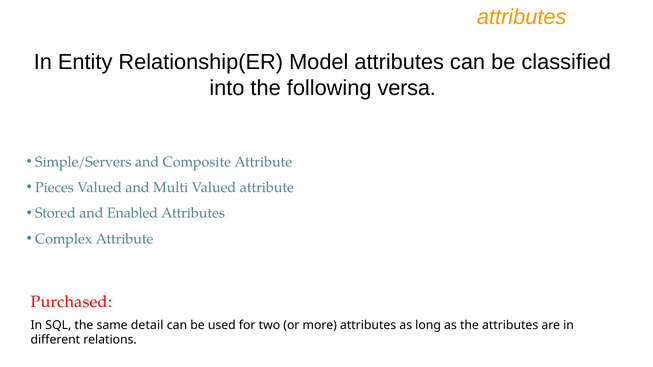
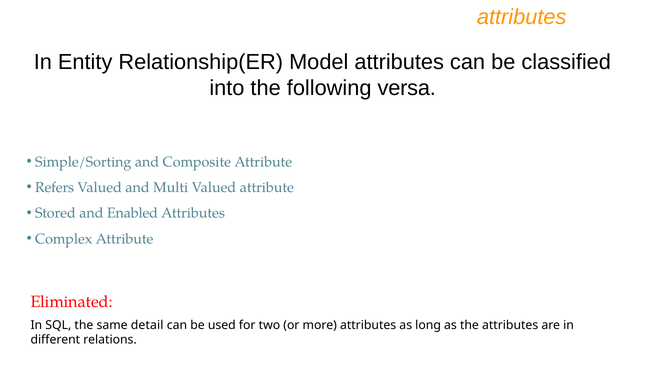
Simple/Servers: Simple/Servers -> Simple/Sorting (83, 162)
Pieces: Pieces -> Refers (55, 188)
Purchased: Purchased -> Eliminated (72, 302)
